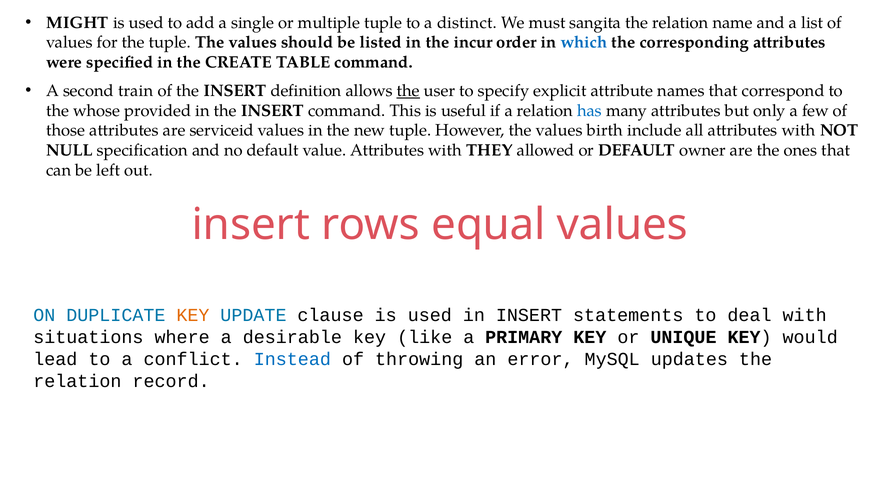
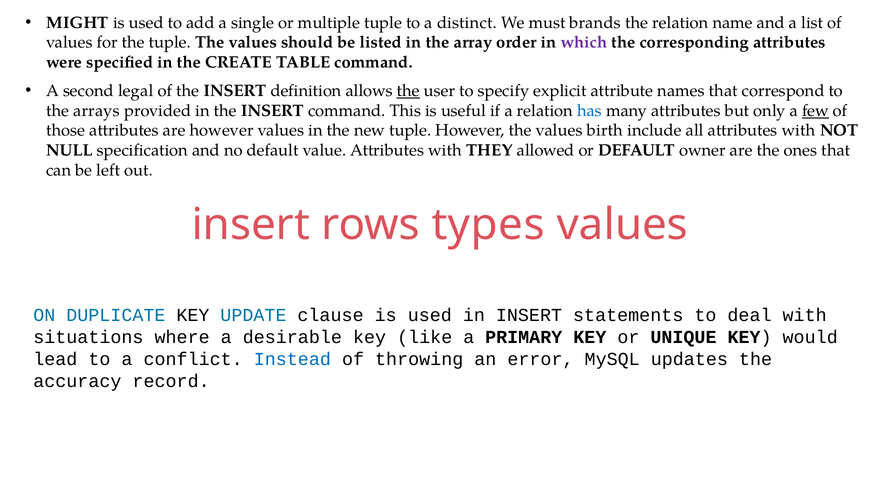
sangita: sangita -> brands (595, 23)
incur: incur -> array (473, 42)
which colour: blue -> purple (584, 42)
train: train -> legal (136, 91)
whose: whose -> arrays (97, 111)
few underline: none -> present (815, 111)
are serviceid: serviceid -> however (222, 130)
equal: equal -> types (488, 225)
KEY colour: orange -> black (193, 315)
relation: relation -> accuracy (77, 381)
